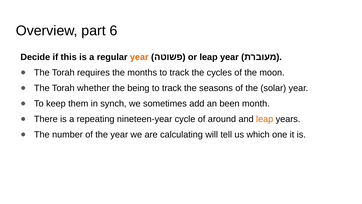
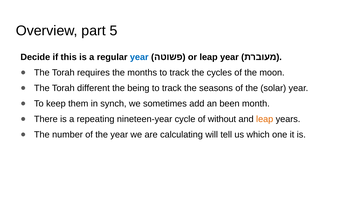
6: 6 -> 5 (113, 31)
year colour: orange -> blue (139, 57)
whether: whether -> different (93, 88)
around: around -> without (222, 119)
